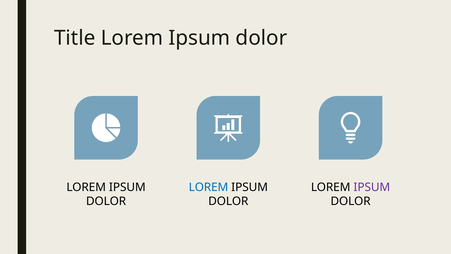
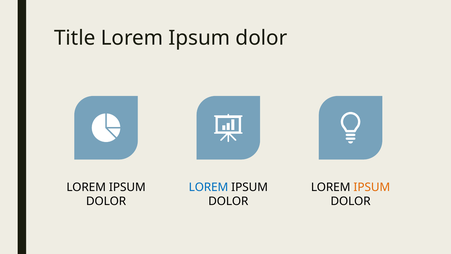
IPSUM colour: purple -> orange (372, 187)
